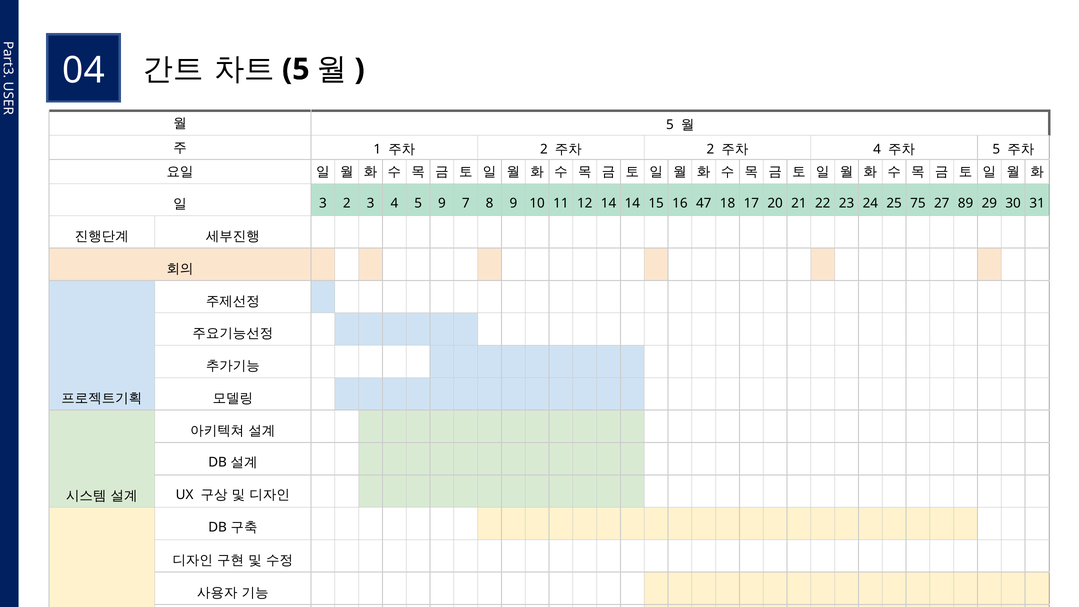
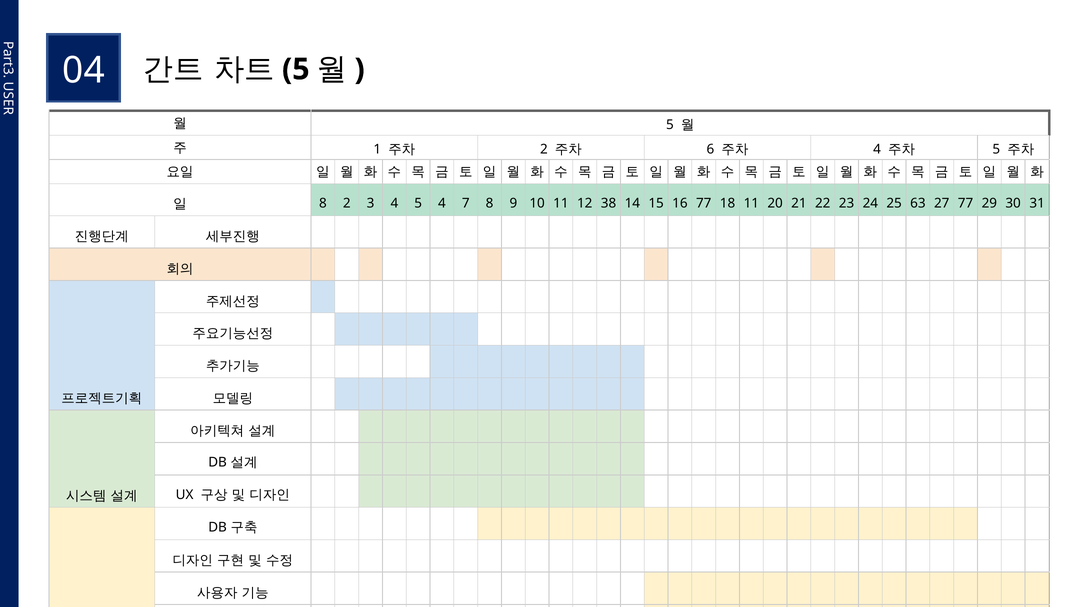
2: 2 -> 6 (710, 149)
3: 3 -> 8 (323, 203)
5 9: 9 -> 4 (442, 203)
12 14: 14 -> 38 (609, 203)
16 47: 47 -> 77 (704, 203)
18 17: 17 -> 11 (751, 203)
75: 75 -> 63 (918, 203)
27 89: 89 -> 77 (966, 203)
